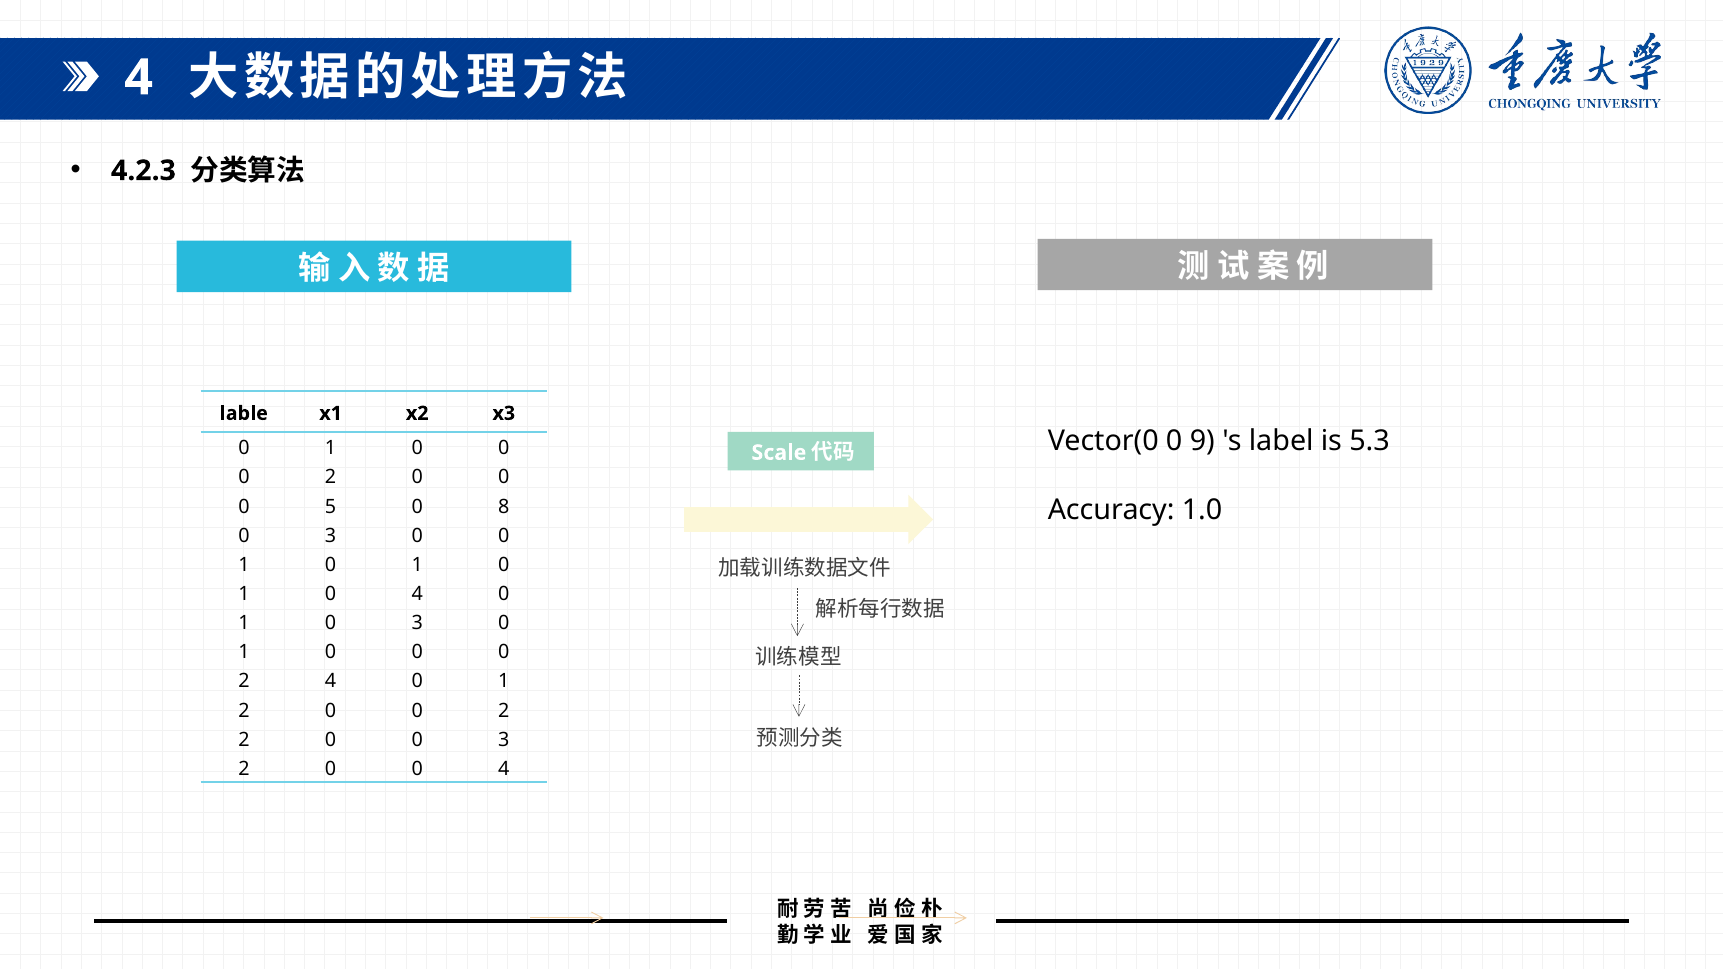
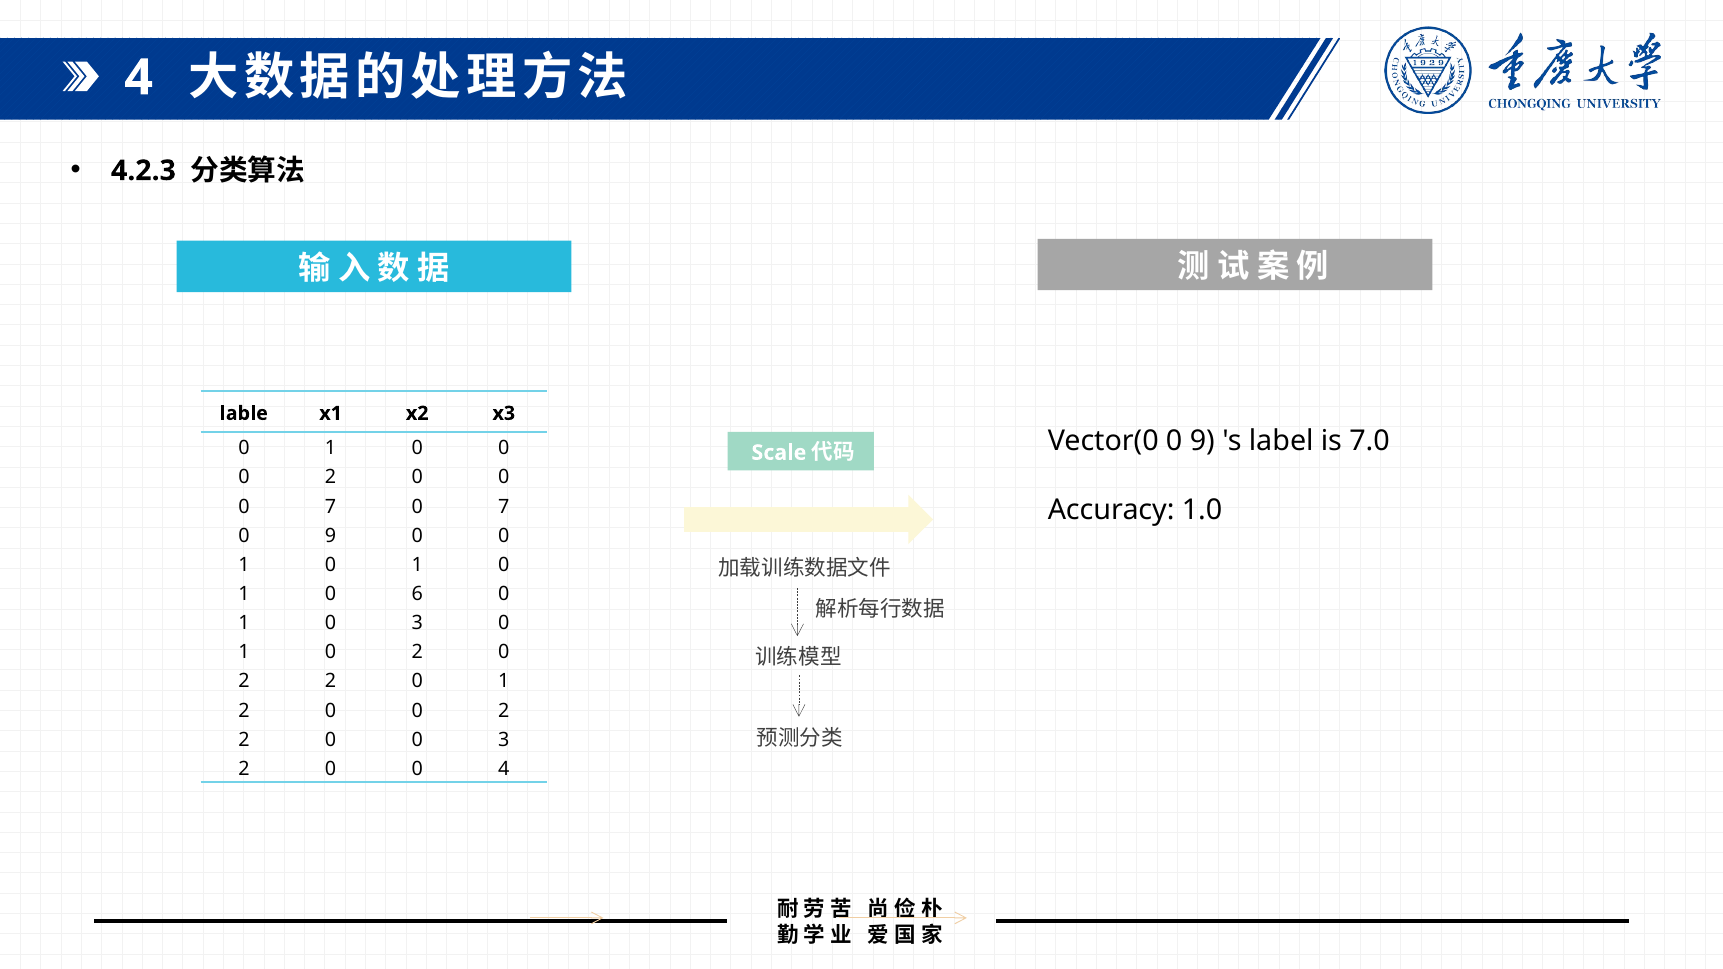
5.3: 5.3 -> 7.0 (1370, 442)
5: 5 -> 7 (331, 507)
8: 8 -> 7 (504, 507)
3: 3 -> 9 (331, 536)
1 0 4: 4 -> 6 (417, 594)
0: 0 -> 2 (417, 652)
4: 4 -> 2 (331, 682)
